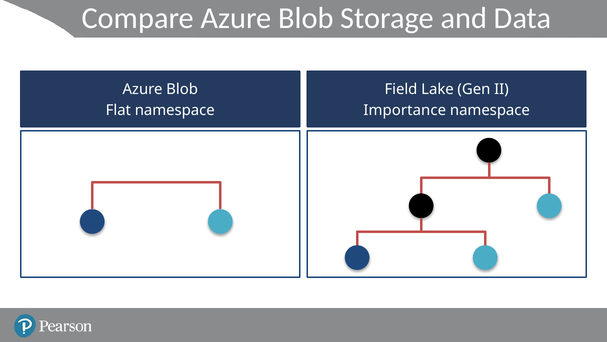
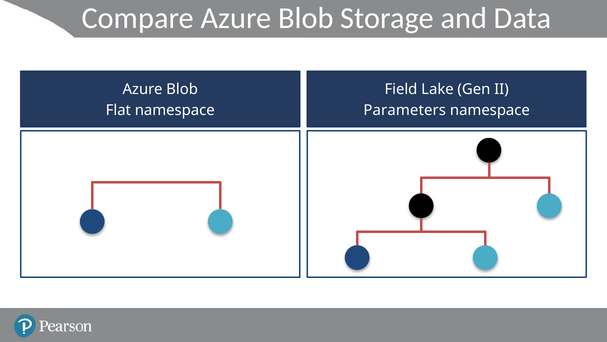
Importance: Importance -> Parameters (405, 110)
